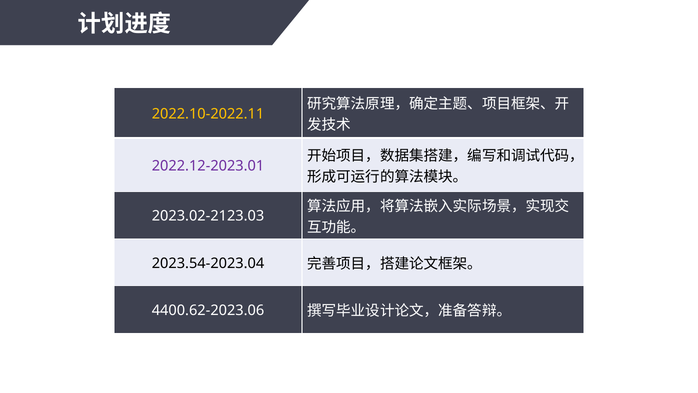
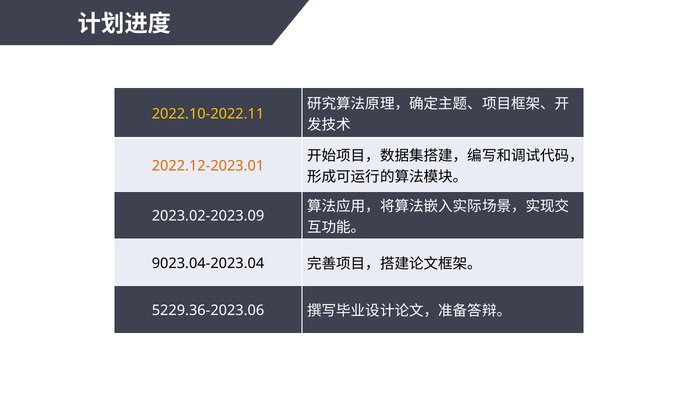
2022.12-2023.01 colour: purple -> orange (208, 166)
2023.02-2123.03: 2023.02-2123.03 -> 2023.02-2023.09 (208, 216)
2023.54-2023.04: 2023.54-2023.04 -> 9023.04-2023.04 (208, 263)
4400.62-2023.06: 4400.62-2023.06 -> 5229.36-2023.06 (208, 310)
